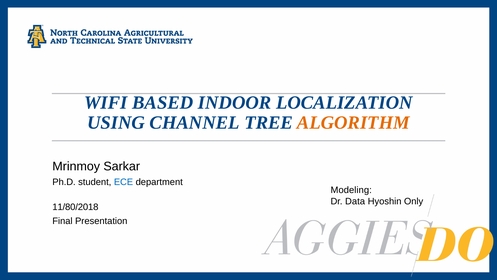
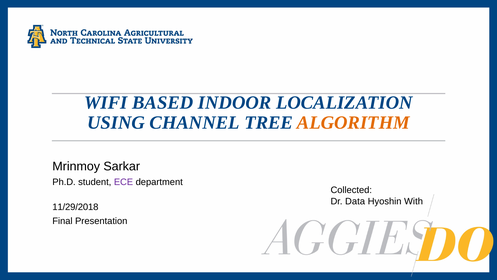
ECE colour: blue -> purple (124, 182)
Modeling: Modeling -> Collected (351, 190)
Only: Only -> With (414, 201)
11/80/2018: 11/80/2018 -> 11/29/2018 (75, 207)
